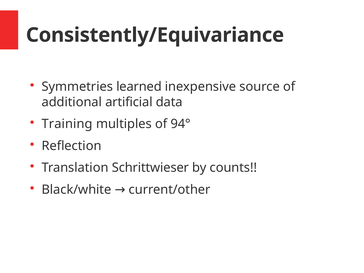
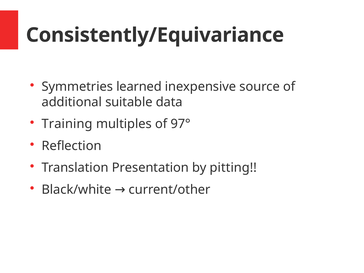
artificial: artificial -> suitable (129, 102)
94°: 94° -> 97° (181, 124)
Schrittwieser: Schrittwieser -> Presentation (150, 168)
counts: counts -> pitting (233, 168)
